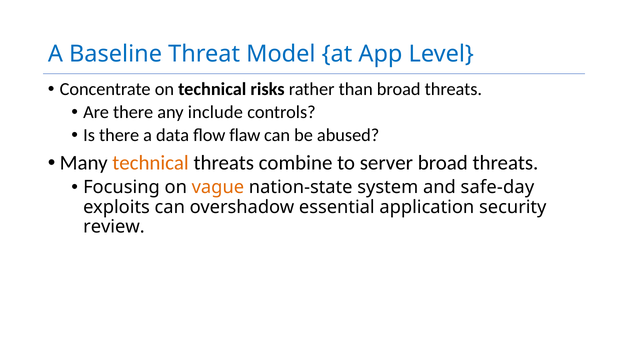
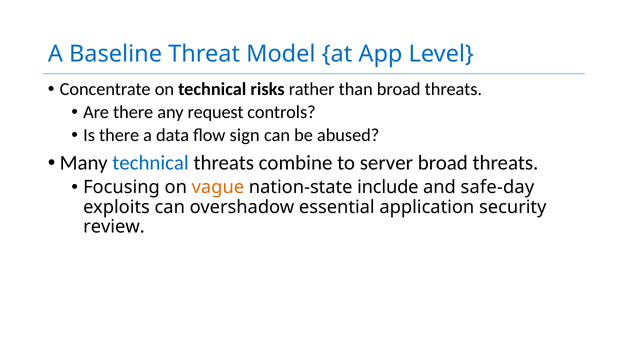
include: include -> request (216, 112)
flaw: flaw -> sign (245, 135)
technical colour: orange -> blue (151, 163)
system: system -> include (388, 188)
